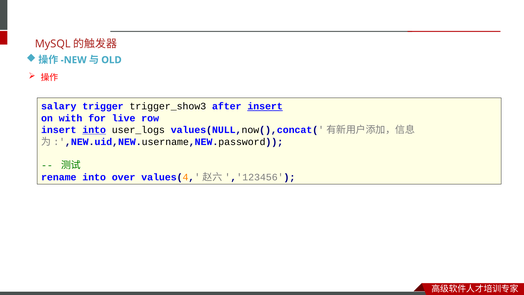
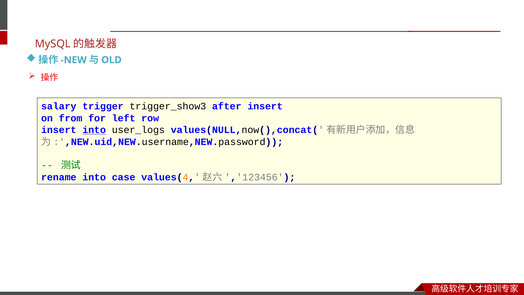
insert underline: present -> none (265, 106)
with: with -> from (71, 118)
live: live -> left (124, 118)
over: over -> case (124, 177)
